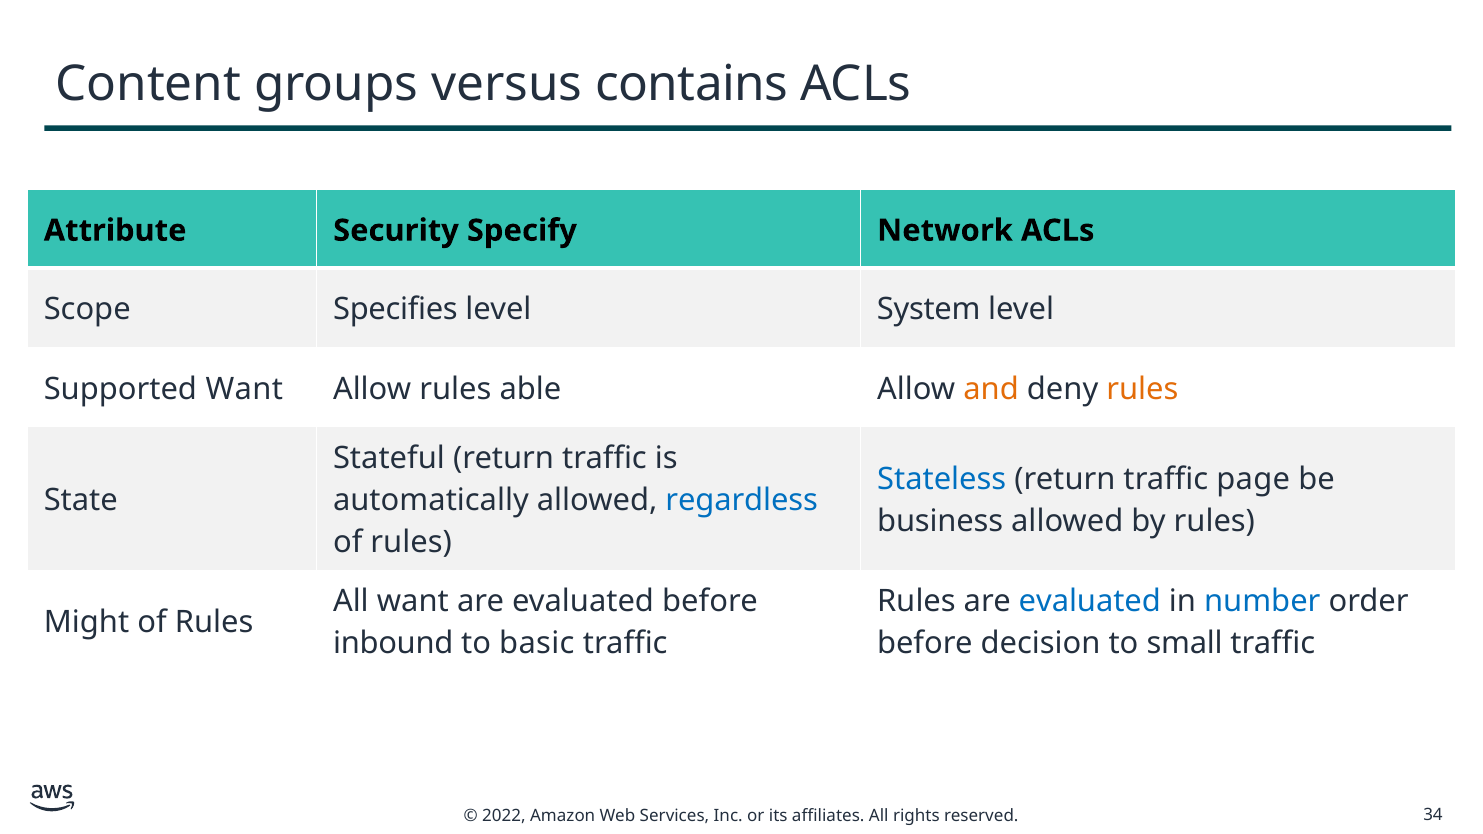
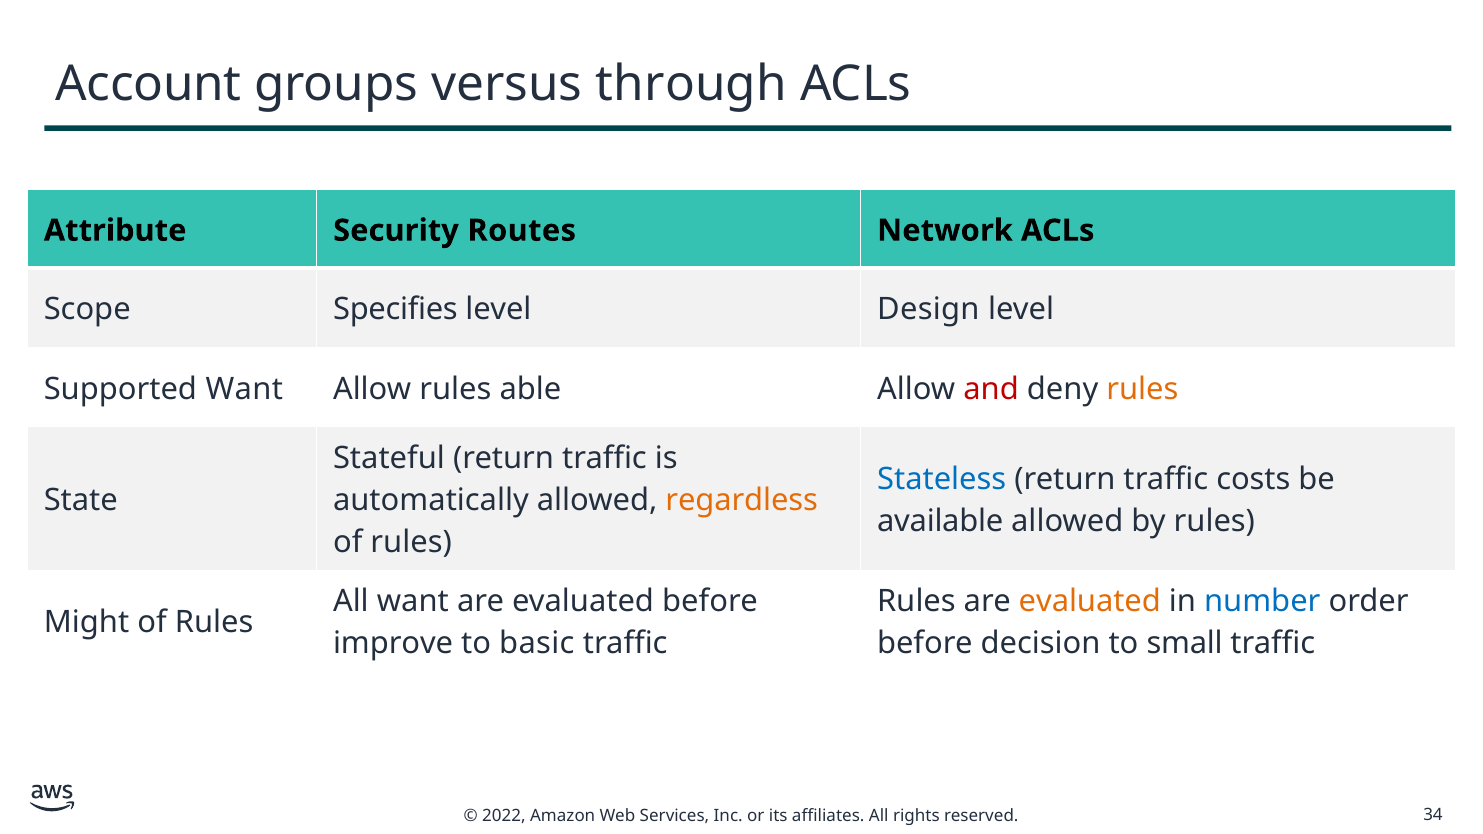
Content: Content -> Account (149, 84)
contains: contains -> through (691, 84)
Specify: Specify -> Routes (522, 231)
System: System -> Design (928, 310)
and colour: orange -> red (991, 389)
page: page -> costs (1253, 479)
regardless colour: blue -> orange (742, 500)
business: business -> available (940, 522)
evaluated colour: blue -> orange (1090, 602)
inbound: inbound -> improve (393, 644)
